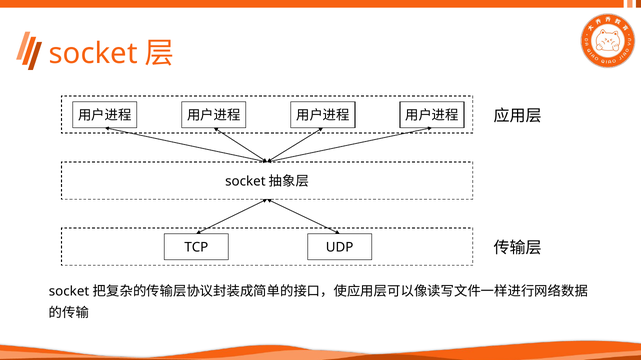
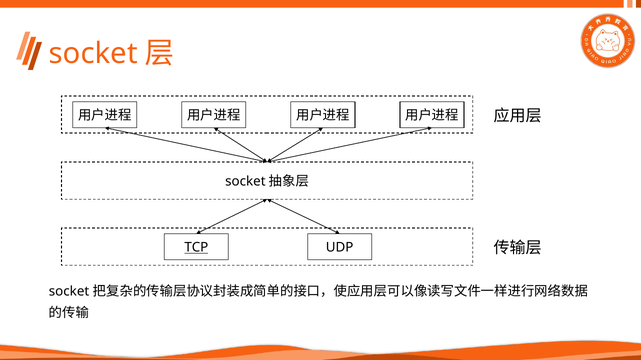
TCP underline: none -> present (196, 248)
